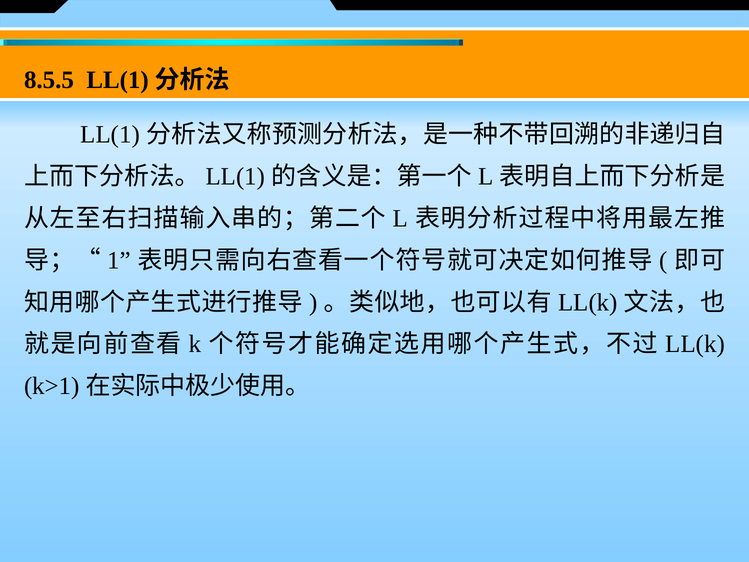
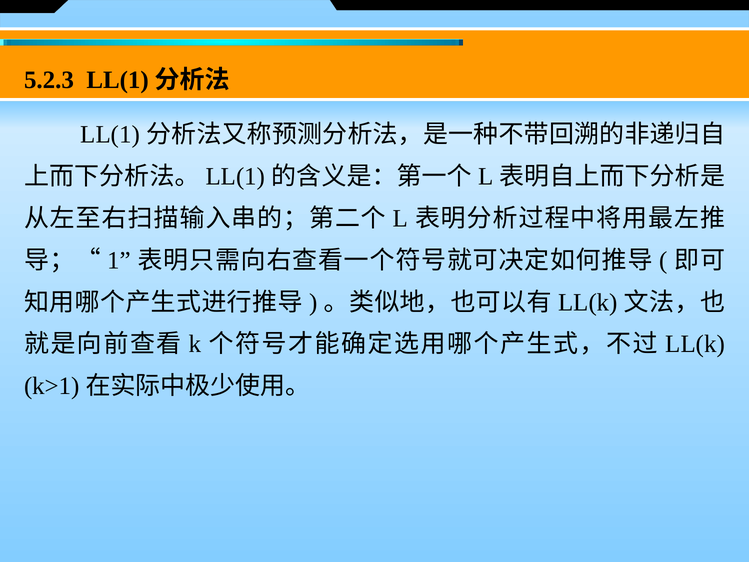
8.5.5: 8.5.5 -> 5.2.3 (49, 80)
